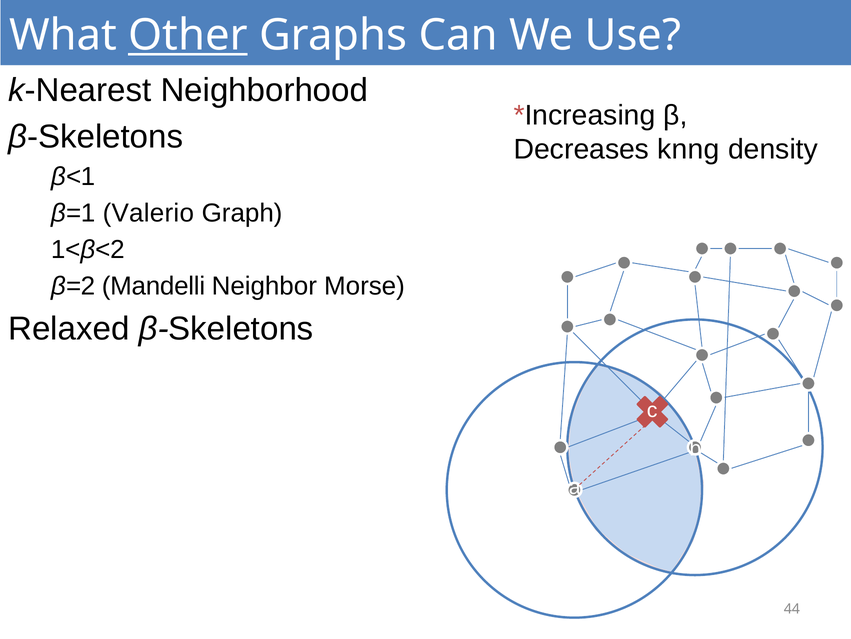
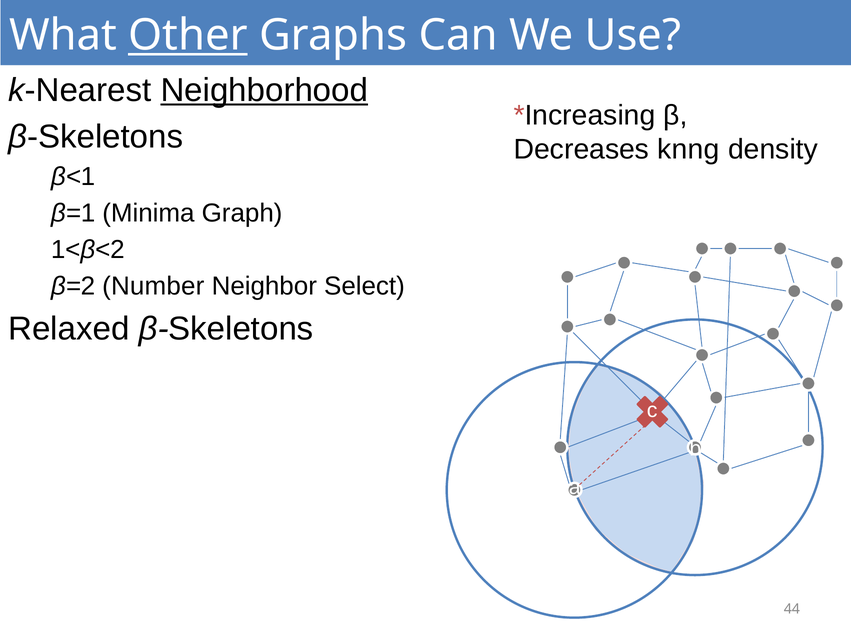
Neighborhood underline: none -> present (264, 90)
Valerio: Valerio -> Minima (148, 213)
Mandelli: Mandelli -> Number (153, 286)
Morse: Morse -> Select (364, 286)
